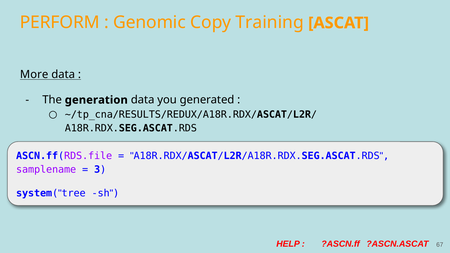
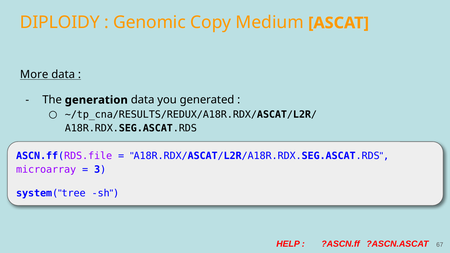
PERFORM: PERFORM -> DIPLOIDY (60, 23)
Training: Training -> Medium (270, 23)
samplename: samplename -> microarray (46, 170)
